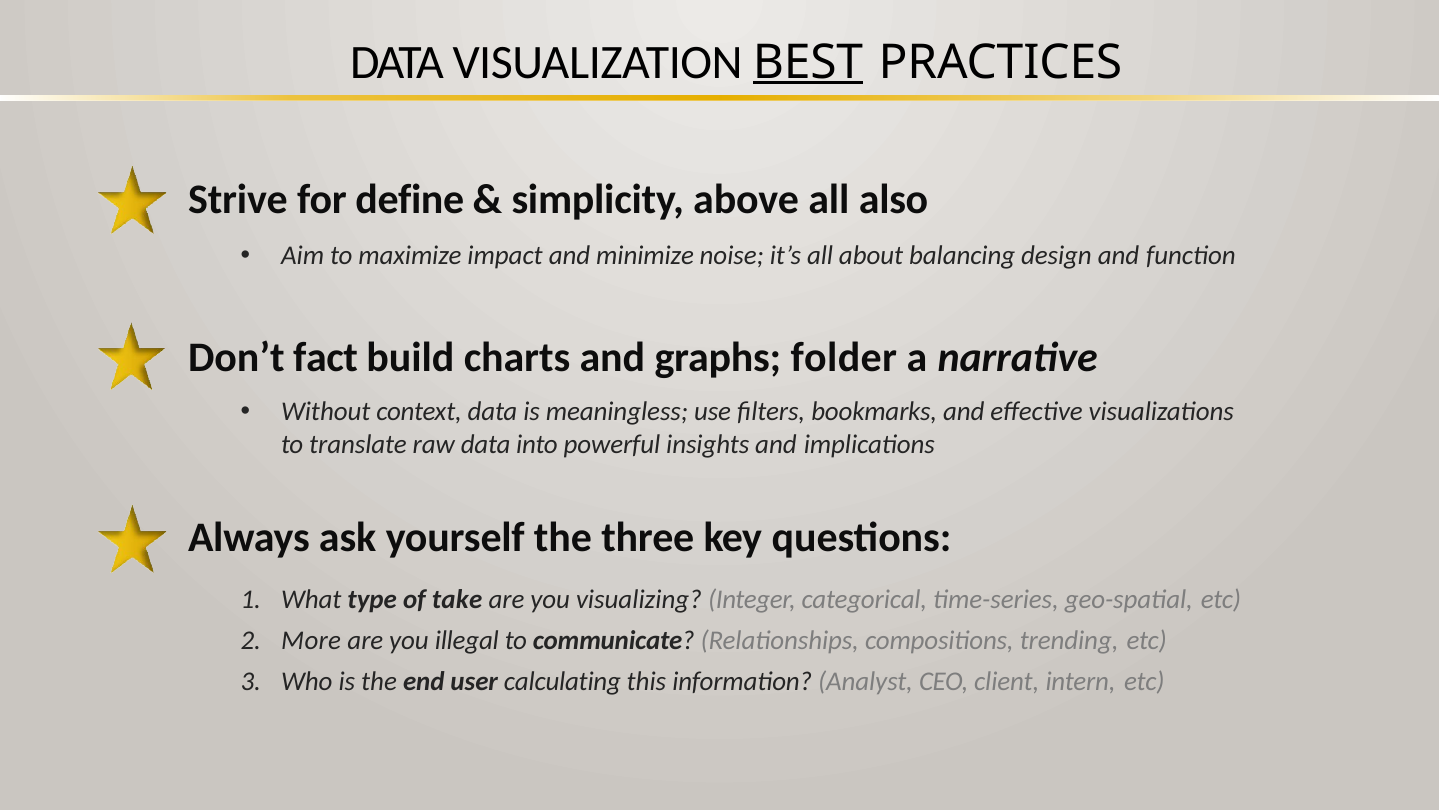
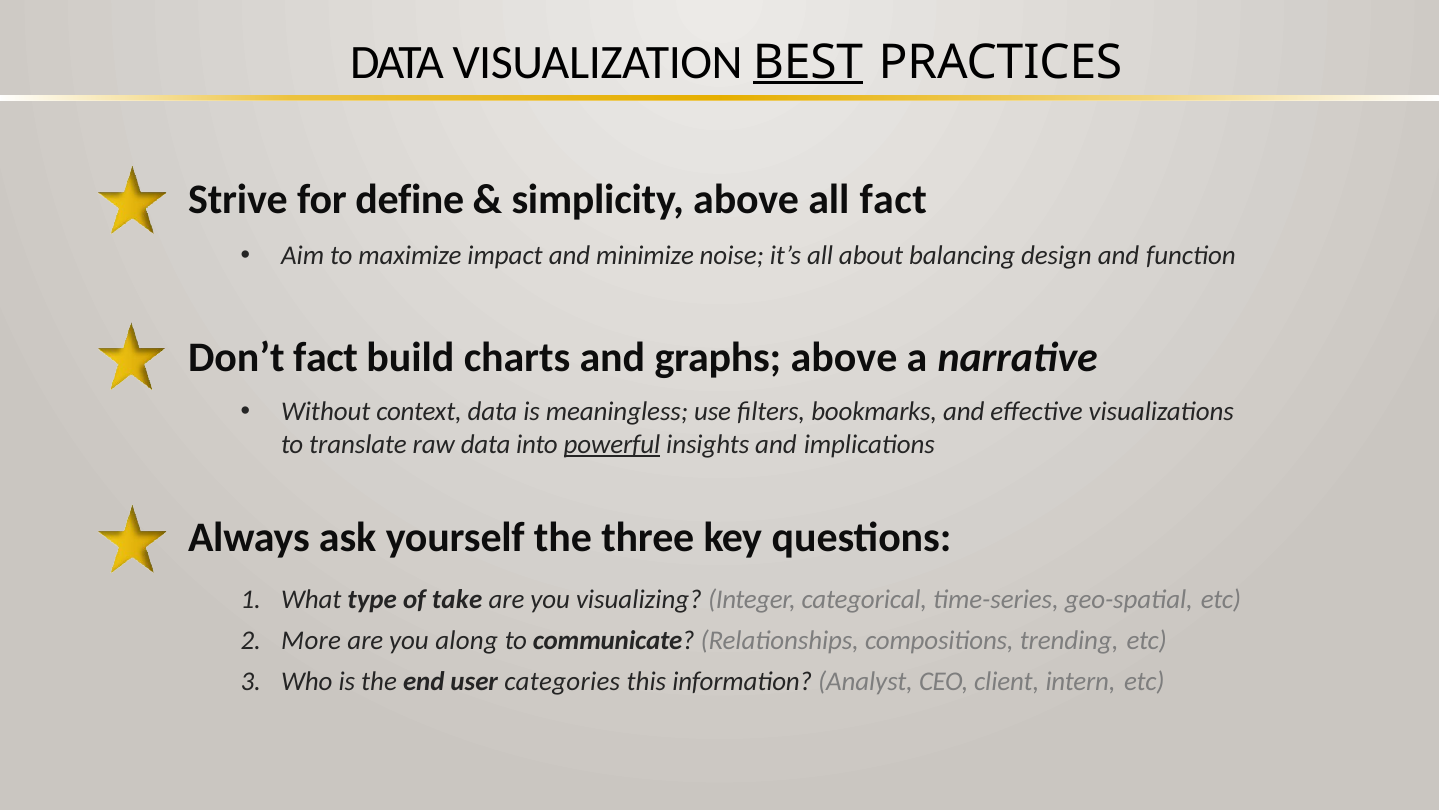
all also: also -> fact (893, 200)
graphs folder: folder -> above (844, 358)
powerful underline: none -> present (612, 444)
illegal: illegal -> along (467, 640)
calculating: calculating -> categories (562, 682)
